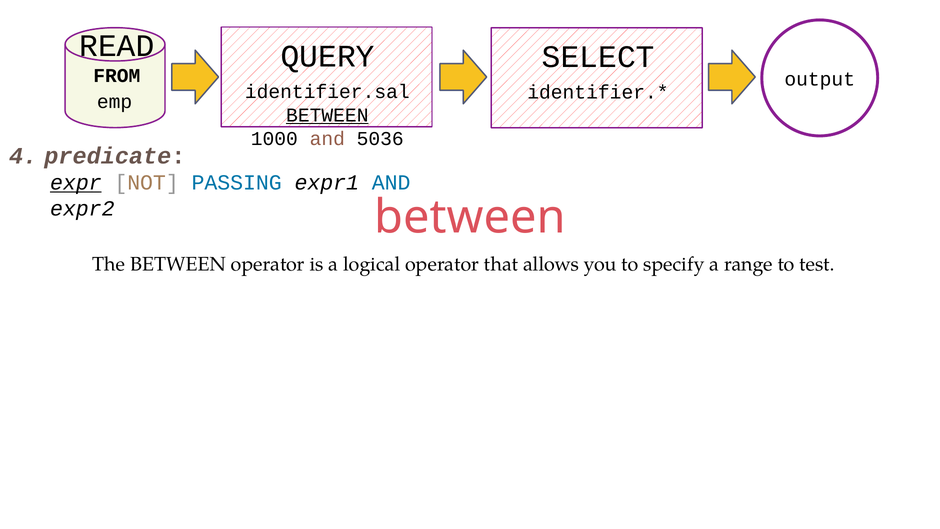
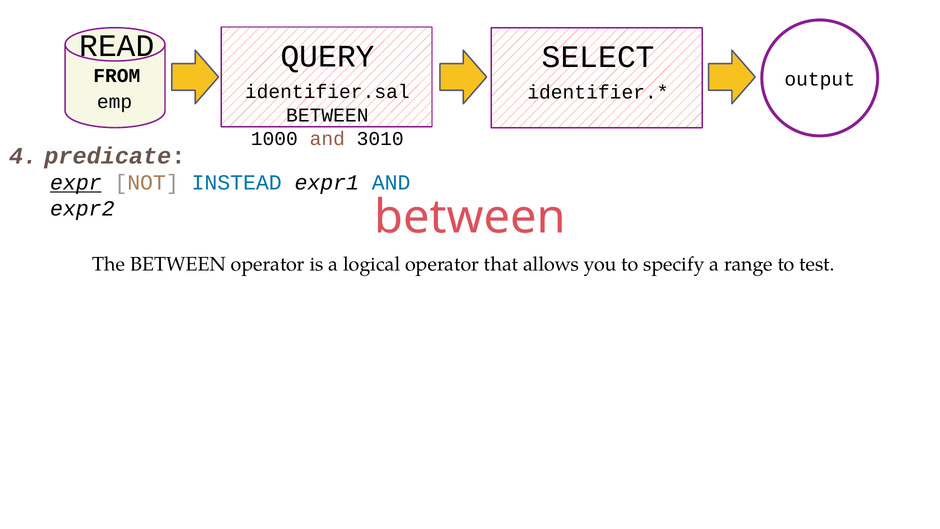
BETWEEN underline: present -> none (327, 115)
5036: 5036 -> 3010 (380, 139)
PASSING: PASSING -> INSTEAD (237, 183)
